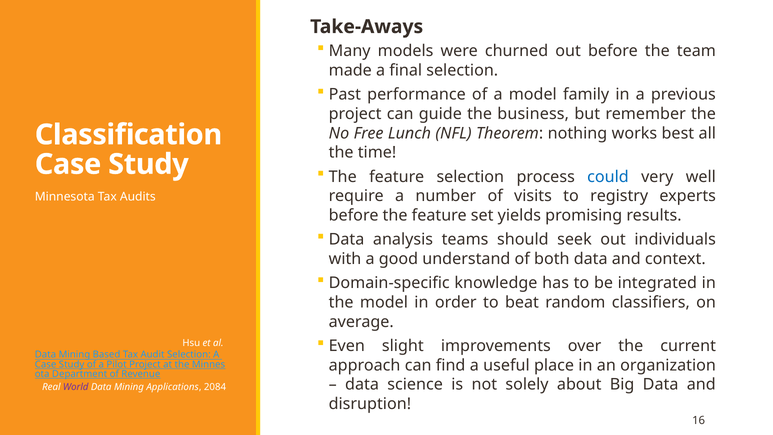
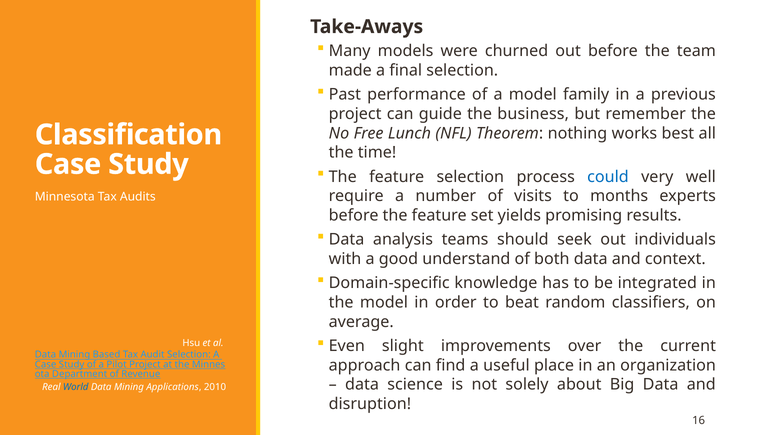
registry: registry -> months (619, 196)
World colour: purple -> blue (76, 387)
2084: 2084 -> 2010 (215, 387)
